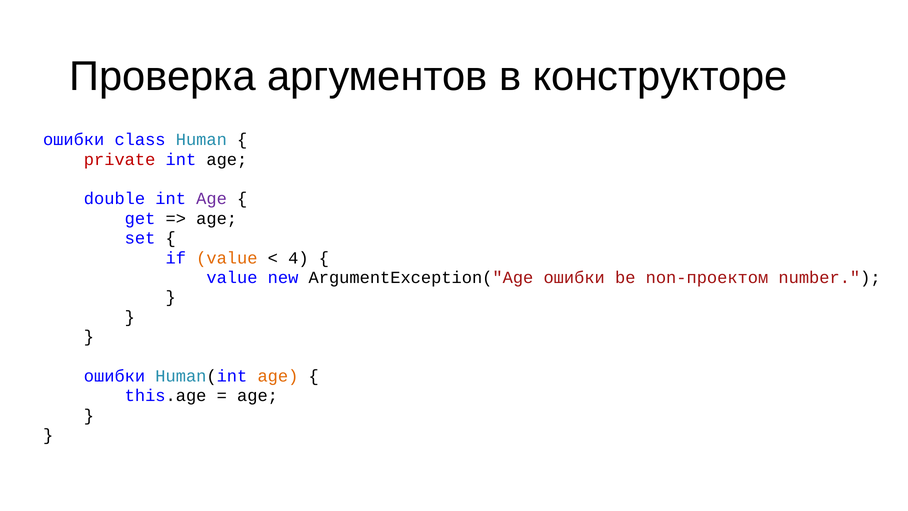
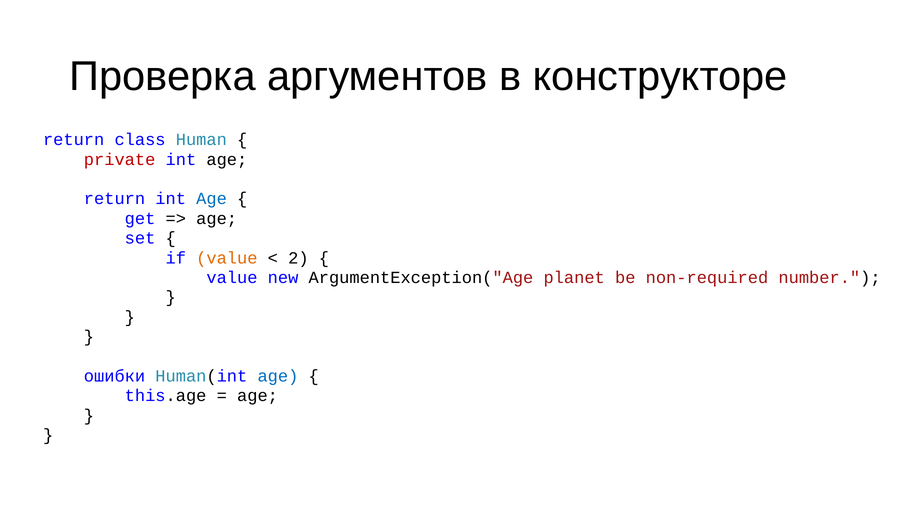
ошибки: ошибки -> return (74, 140)
double: double -> return (115, 199)
Age colour: purple -> blue (212, 199)
4: 4 -> 2 (298, 258)
ArgumentException("Age ошибки: ошибки -> planet (574, 277)
non-проектом: non-проектом -> non-required (707, 277)
age colour: orange -> blue (278, 376)
